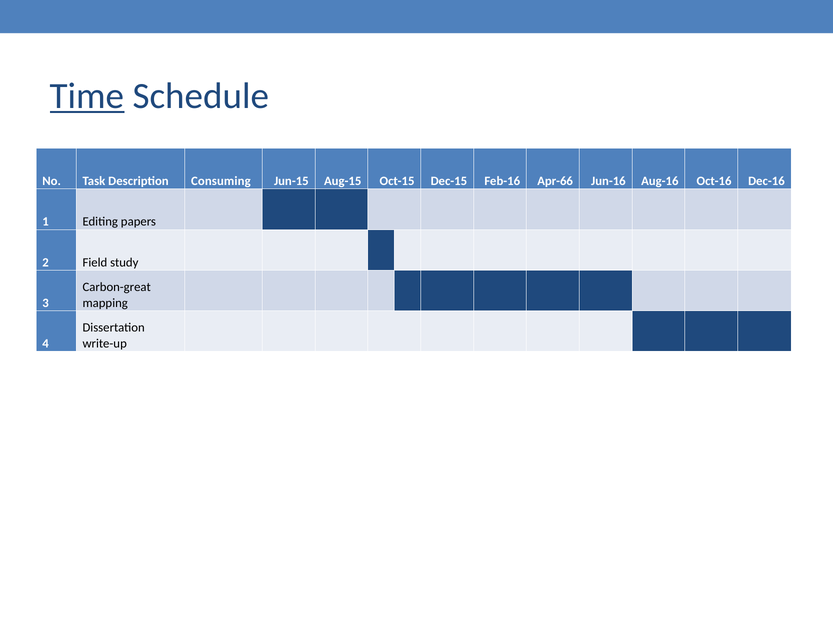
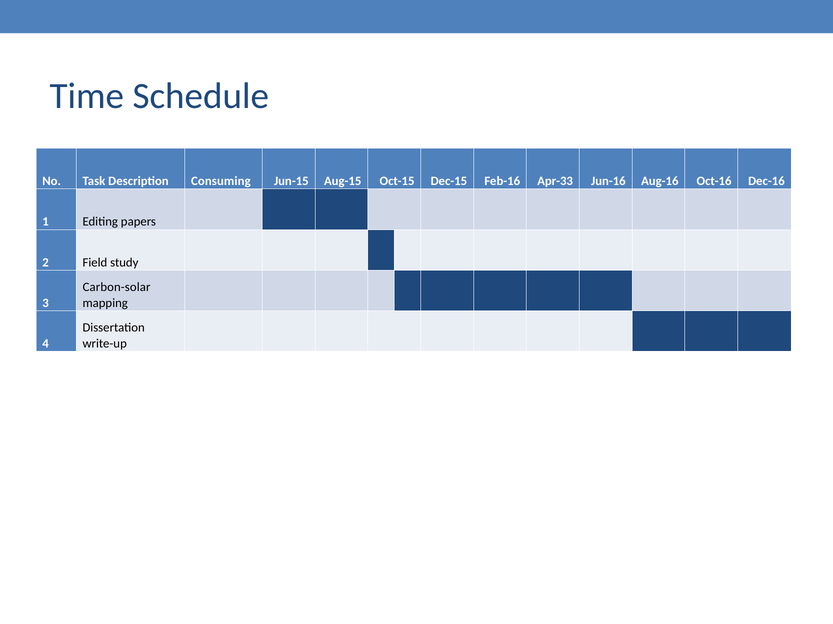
Time underline: present -> none (87, 96)
Apr-66: Apr-66 -> Apr-33 (555, 181)
Carbon-great: Carbon-great -> Carbon-solar (117, 287)
